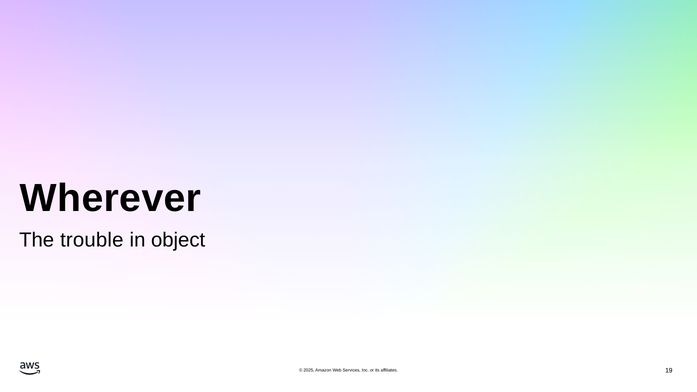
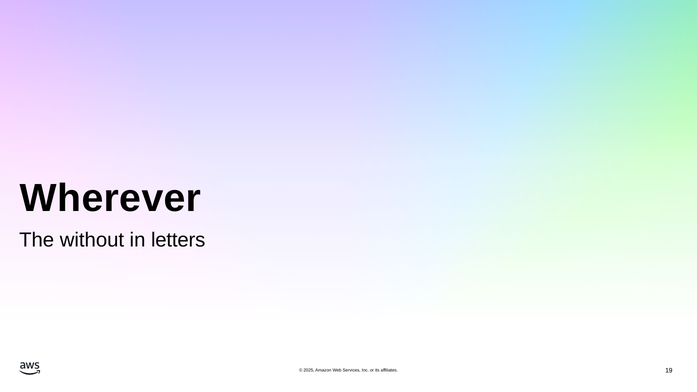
trouble: trouble -> without (92, 240)
object: object -> letters (178, 240)
